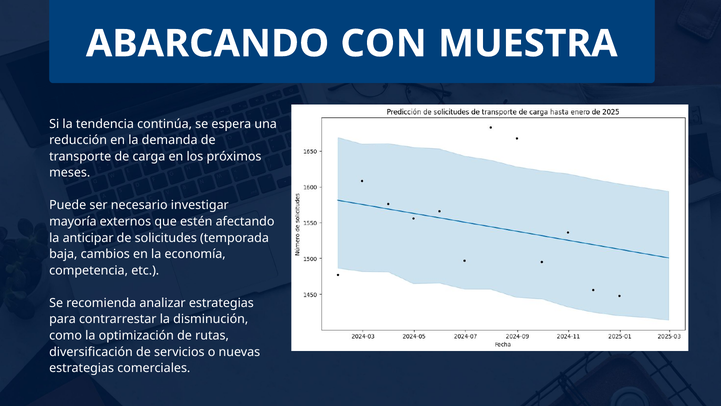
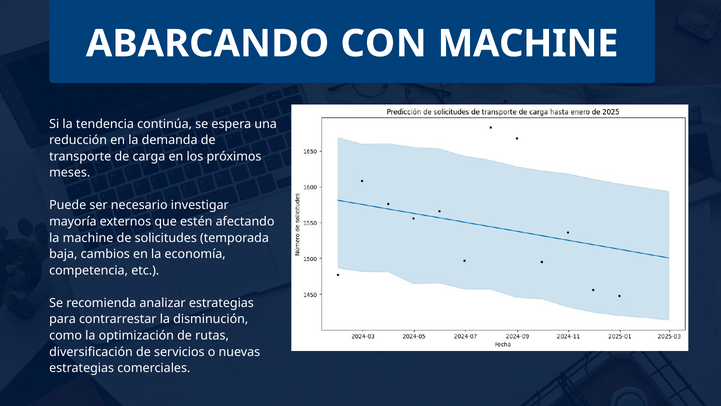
CON MUESTRA: MUESTRA -> MACHINE (528, 44)
la anticipar: anticipar -> machine (88, 238)
